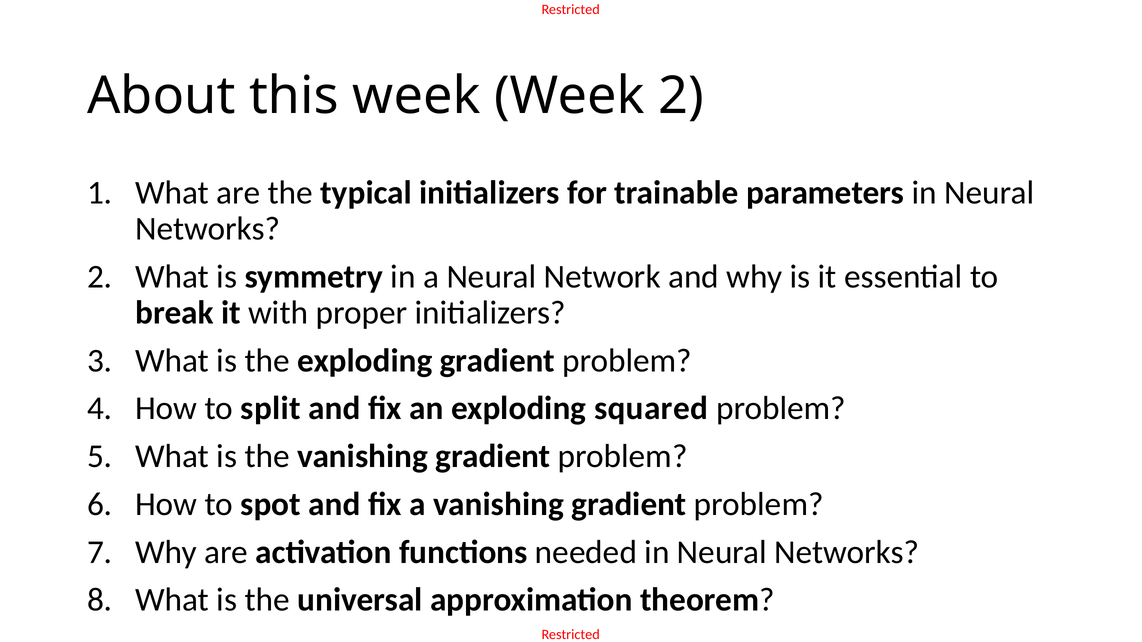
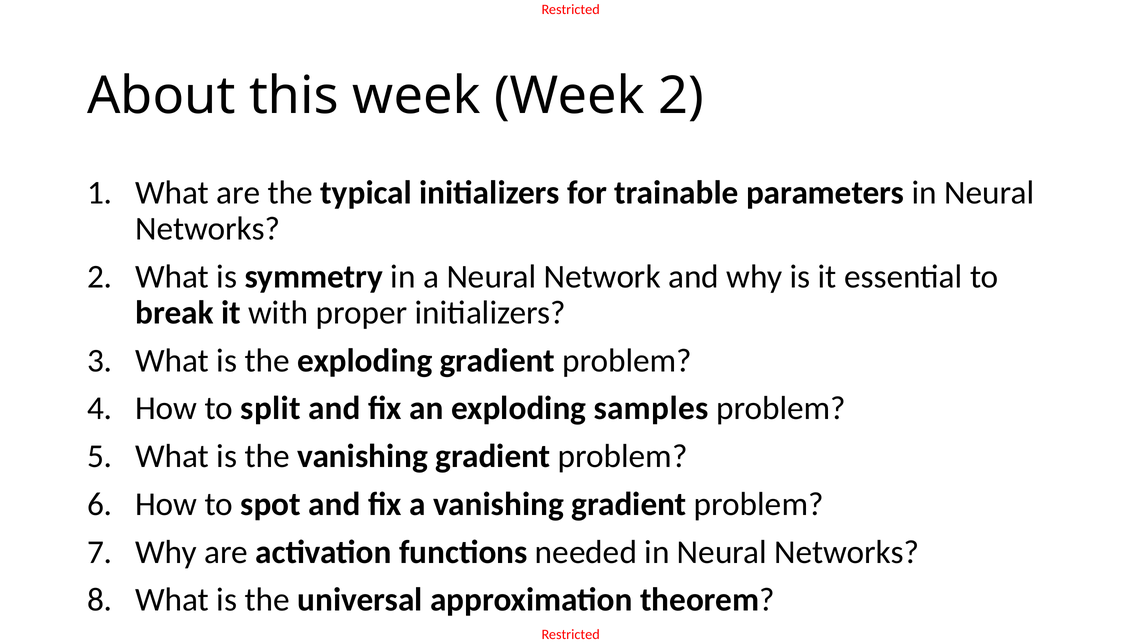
squared: squared -> samples (651, 409)
